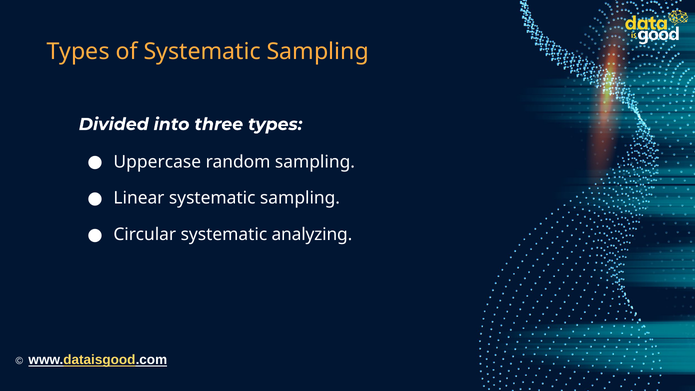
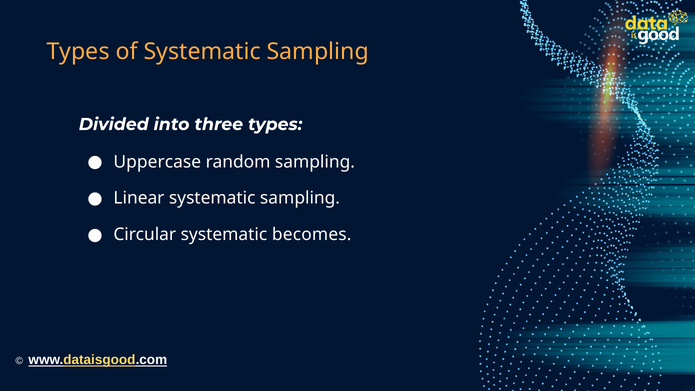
analyzing: analyzing -> becomes (312, 235)
